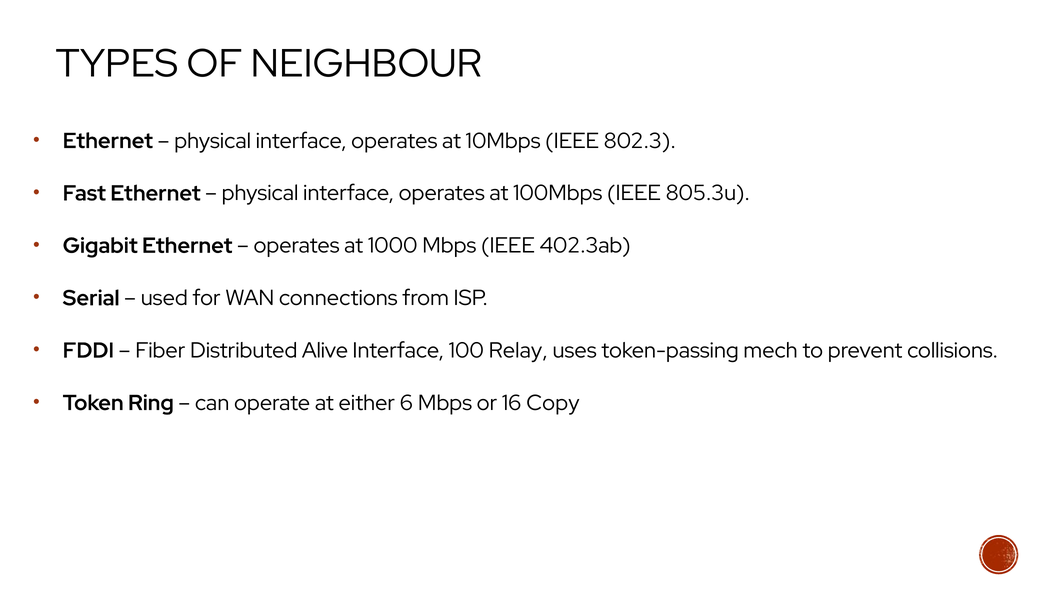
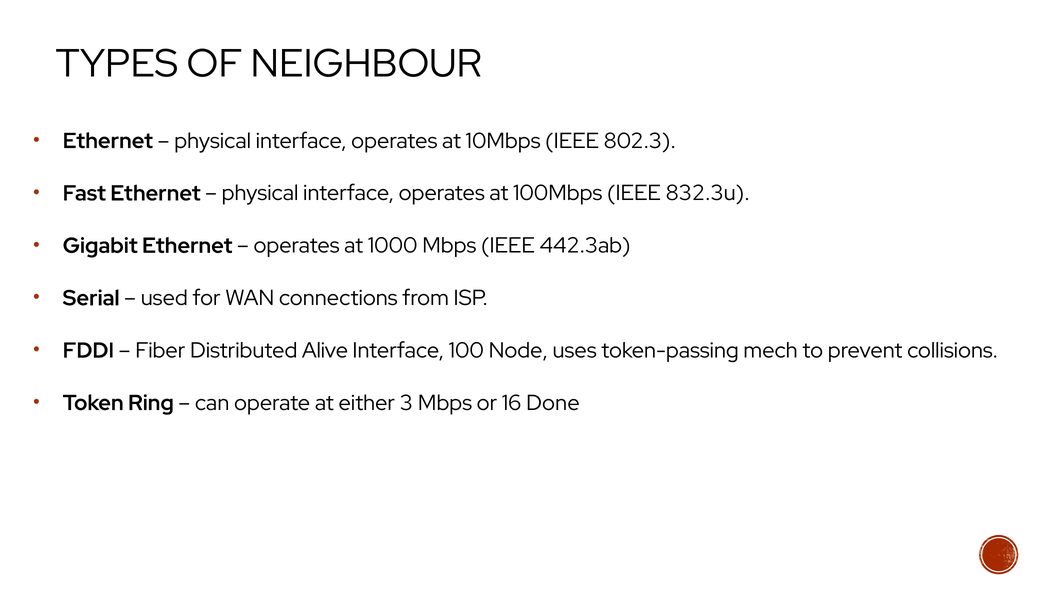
805.3u: 805.3u -> 832.3u (708, 193)
402.3ab: 402.3ab -> 442.3ab (585, 246)
Relay: Relay -> Node (518, 350)
6: 6 -> 3 (406, 403)
Copy: Copy -> Done (553, 403)
